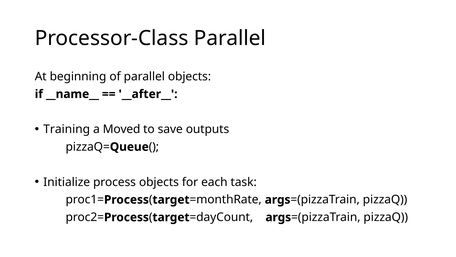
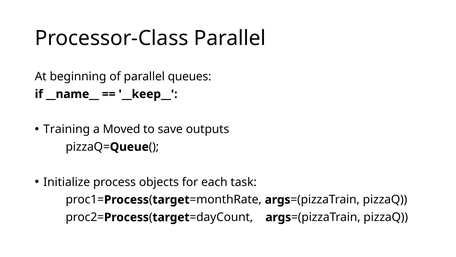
parallel objects: objects -> queues (190, 76)
__after__: __after__ -> __keep__ (148, 94)
